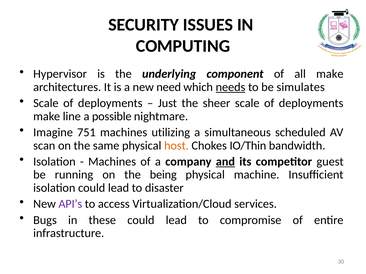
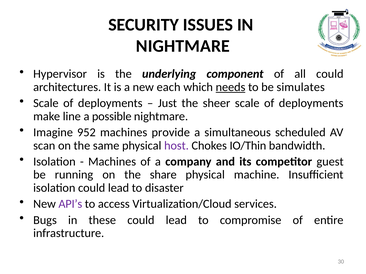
COMPUTING: COMPUTING -> NIGHTMARE (183, 46)
all make: make -> could (330, 74)
need: need -> each (169, 87)
751: 751 -> 952 (86, 133)
utilizing: utilizing -> provide (171, 133)
host colour: orange -> purple (176, 146)
and underline: present -> none (225, 162)
being: being -> share (163, 175)
